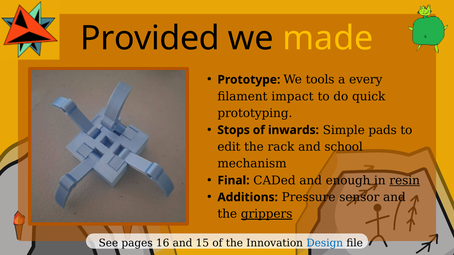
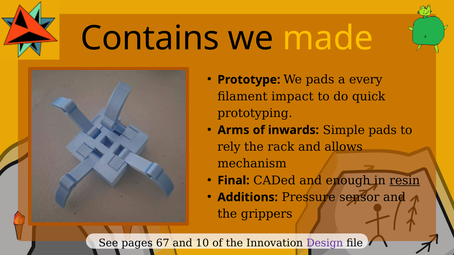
Provided: Provided -> Contains (150, 38)
We tools: tools -> pads (320, 80)
Stops: Stops -> Arms (233, 130)
edit: edit -> rely (229, 147)
school: school -> allows (344, 147)
grippers underline: present -> none (267, 214)
16: 16 -> 67 (163, 243)
15: 15 -> 10 (202, 243)
Design colour: blue -> purple (325, 243)
